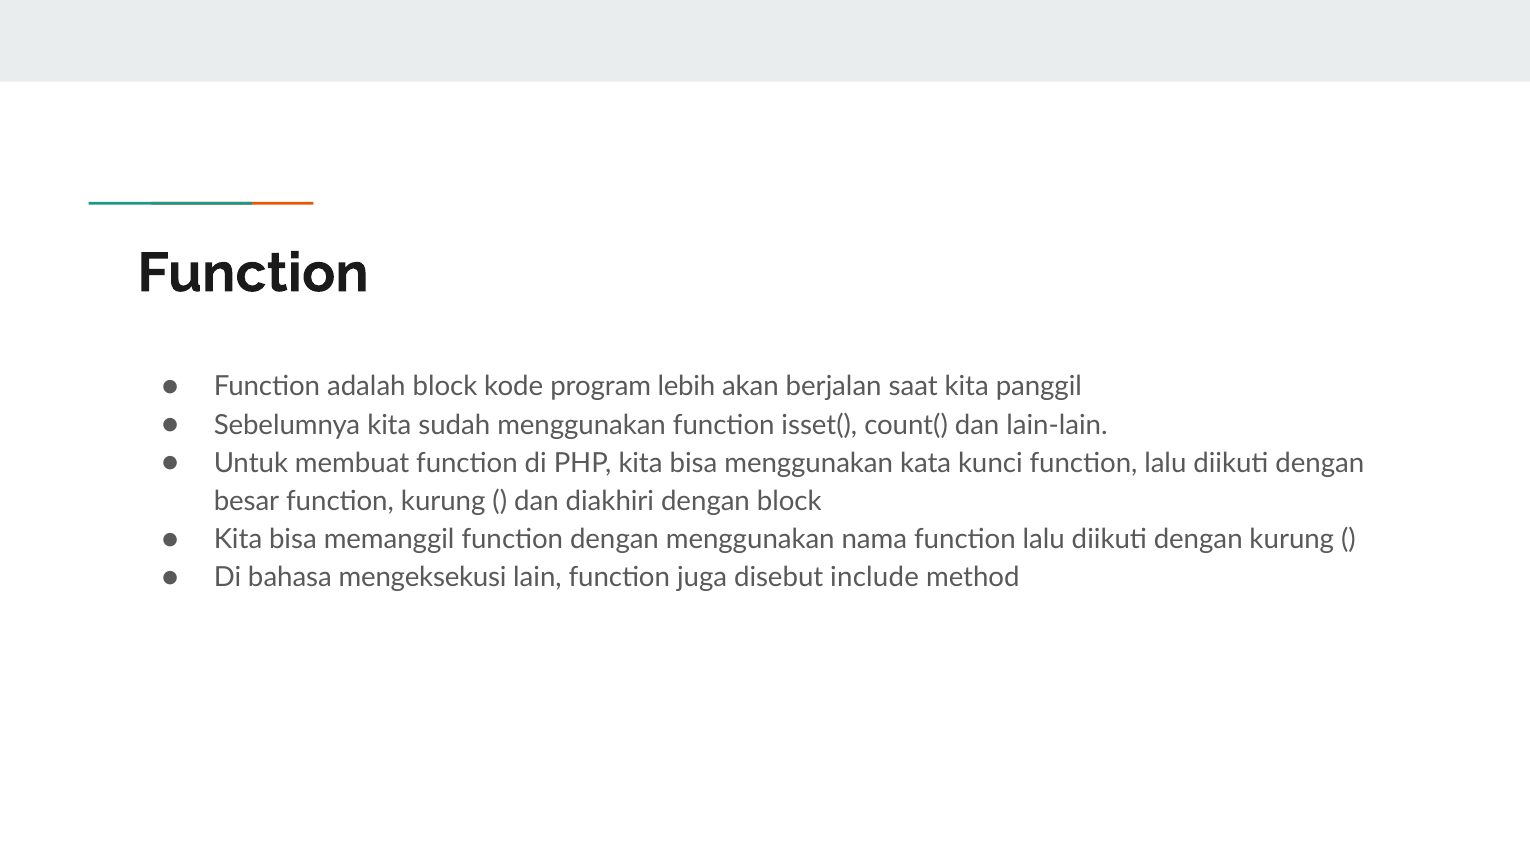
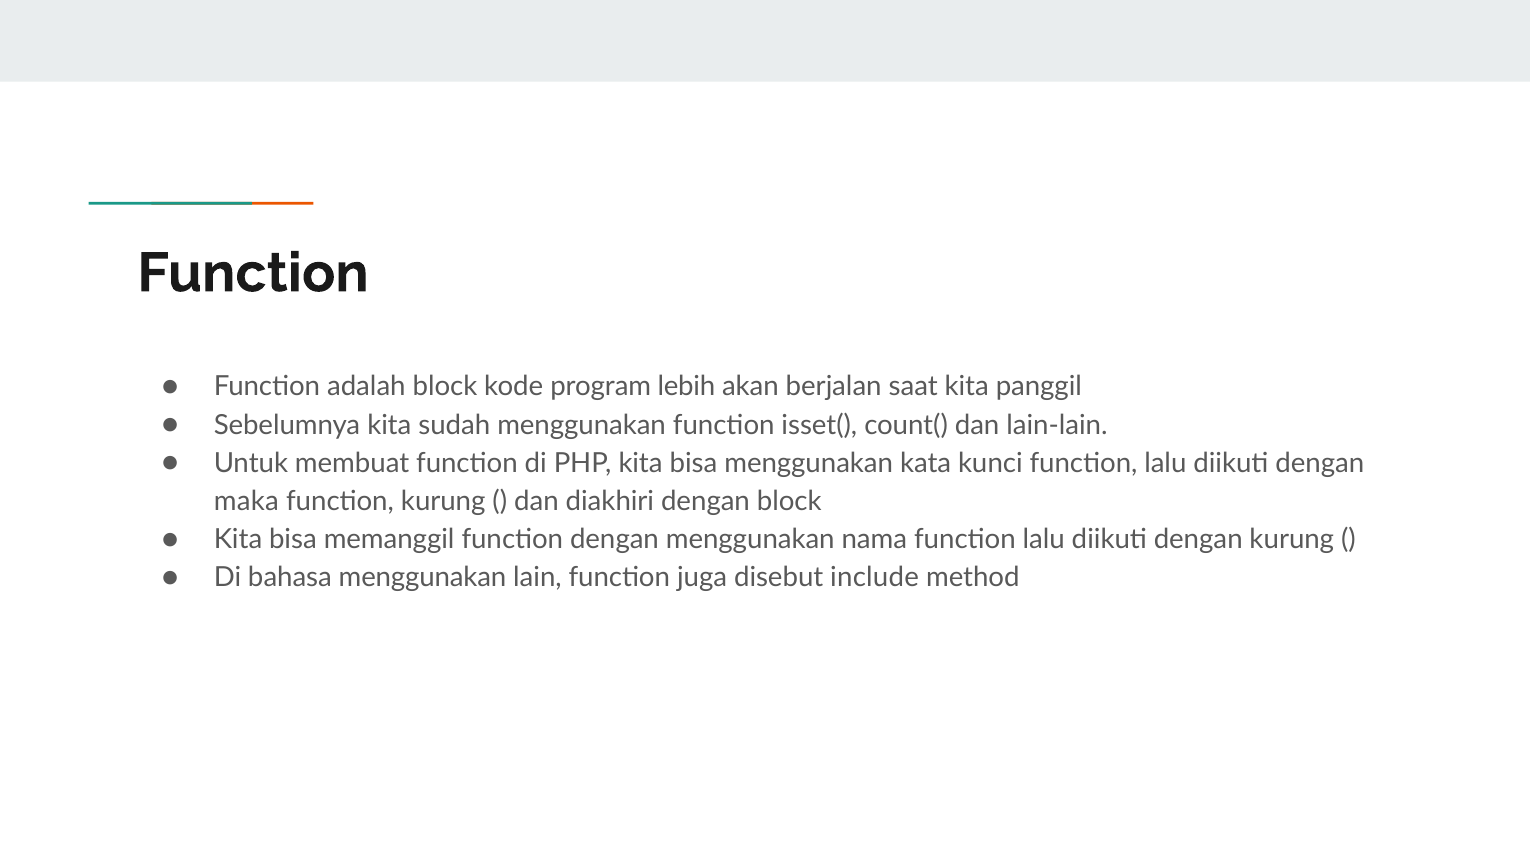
besar: besar -> maka (246, 501)
bahasa mengeksekusi: mengeksekusi -> menggunakan (423, 577)
